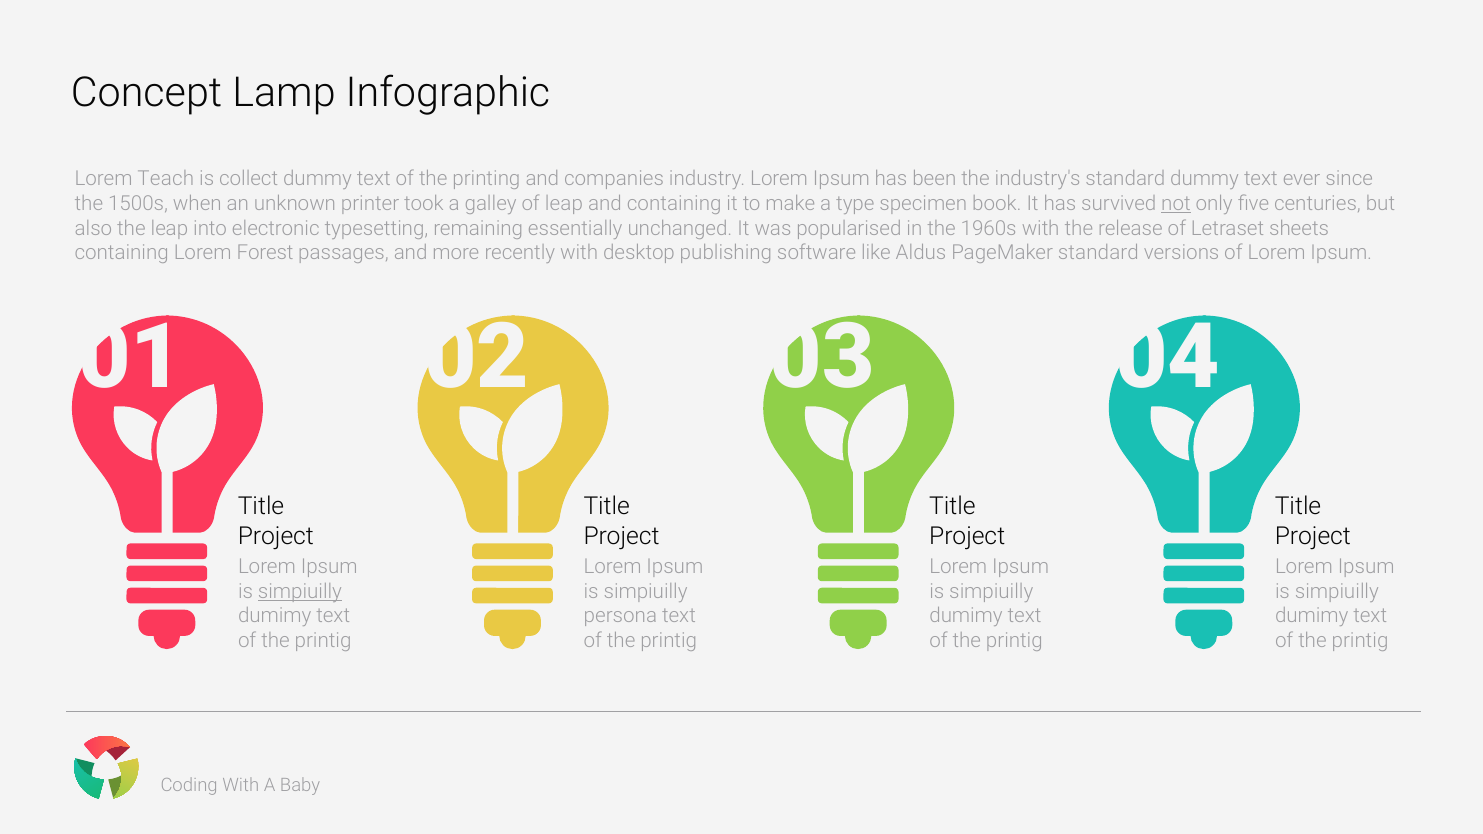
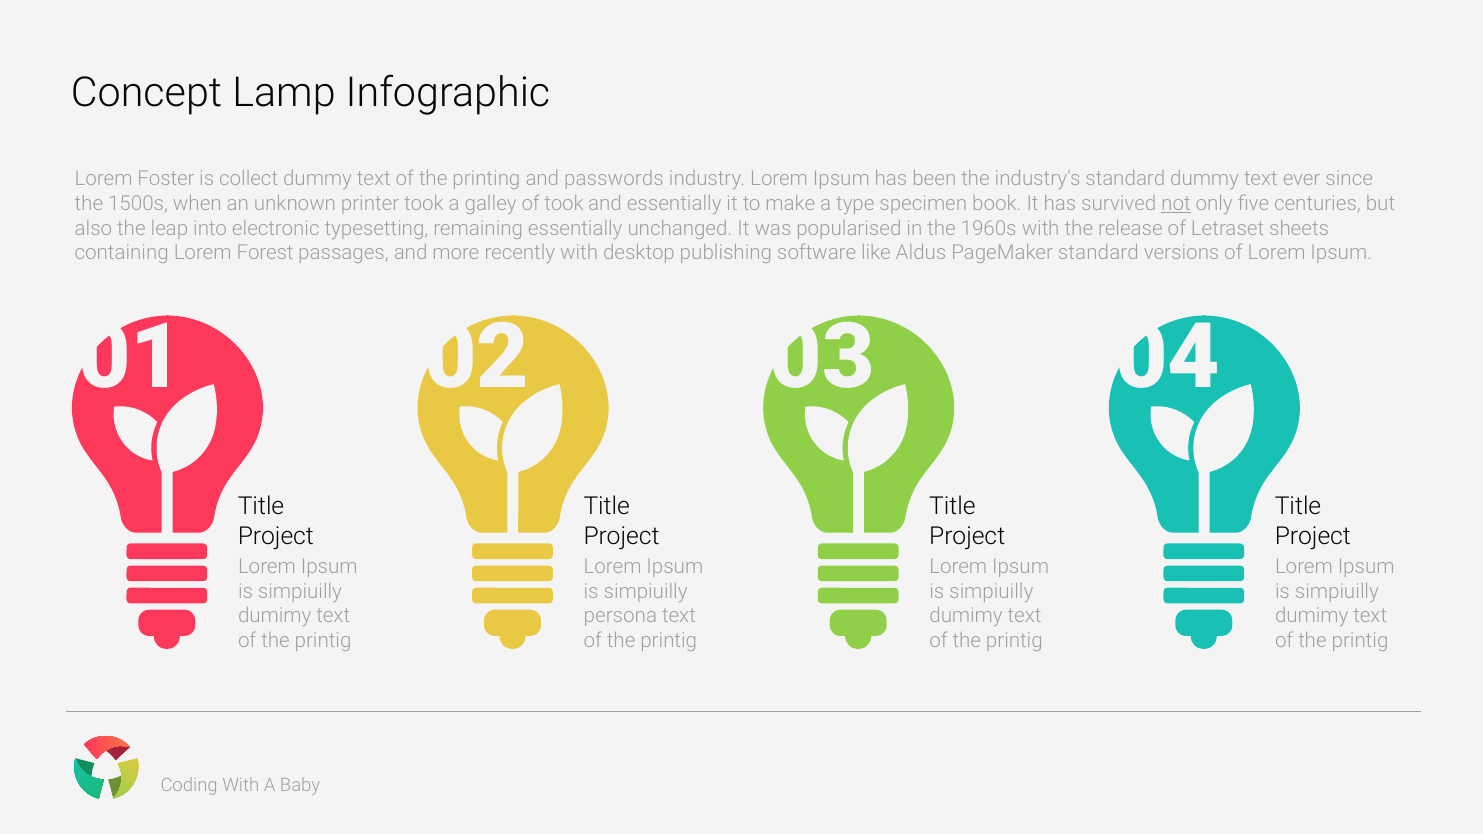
Teach: Teach -> Foster (166, 179)
companies: companies -> passwords (614, 179)
of leap: leap -> took (564, 204)
and containing: containing -> essentially (674, 204)
simpiuilly underline: present -> none (300, 591)
